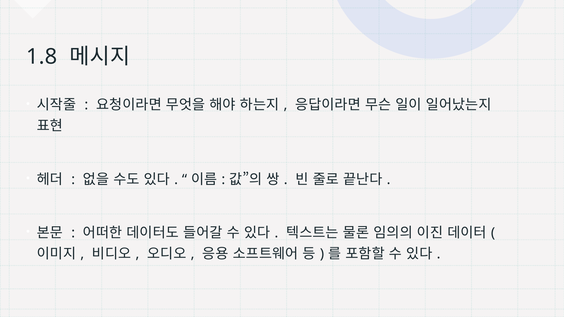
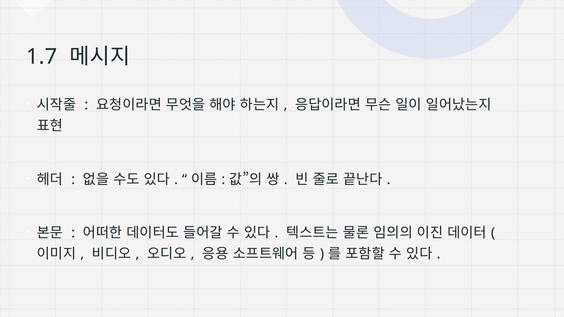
1.8: 1.8 -> 1.7 (42, 57)
